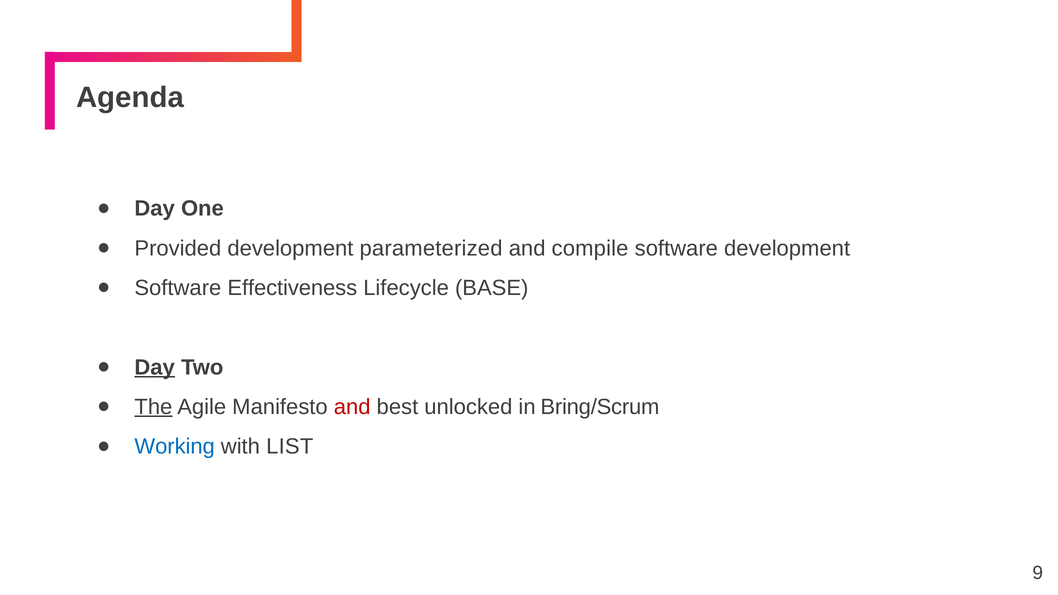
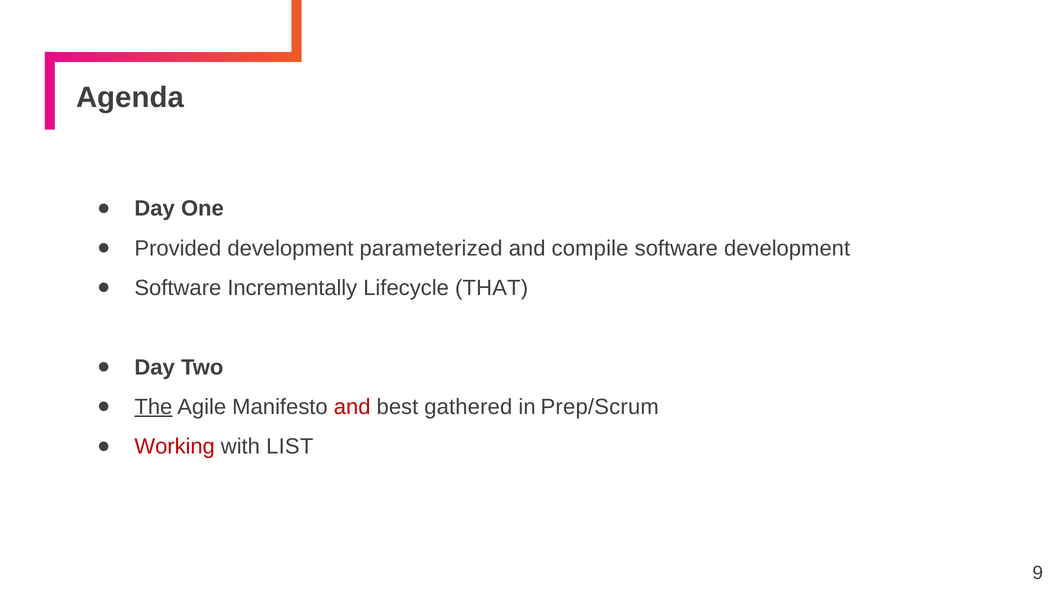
Effectiveness: Effectiveness -> Incrementally (292, 288)
BASE: BASE -> THAT (492, 288)
Day underline: present -> none (155, 367)
unlocked: unlocked -> gathered (468, 407)
Bring/Scrum: Bring/Scrum -> Prep/Scrum (600, 407)
Working colour: blue -> red (175, 447)
